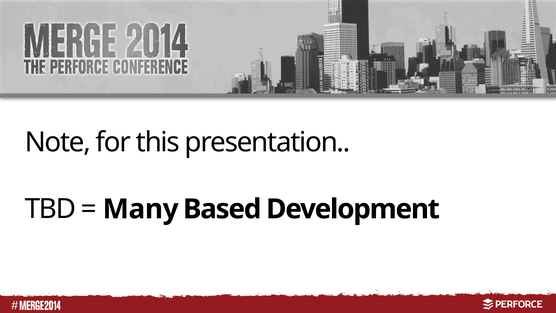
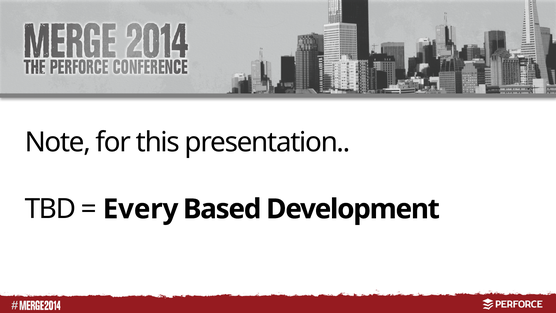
Many: Many -> Every (141, 209)
